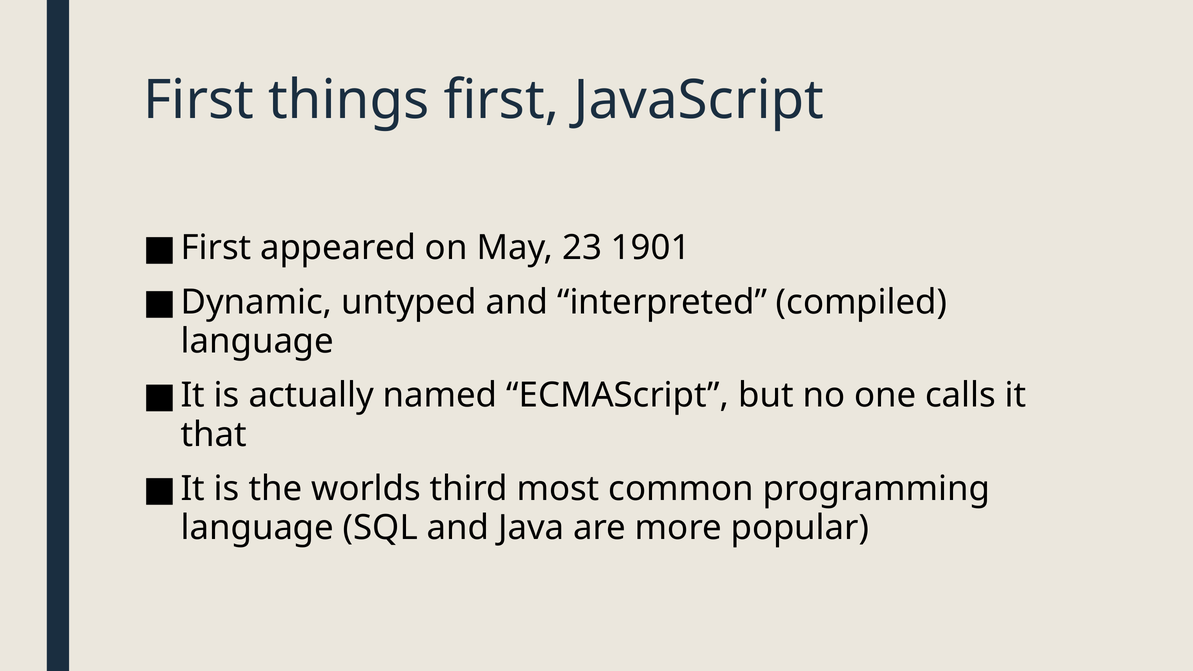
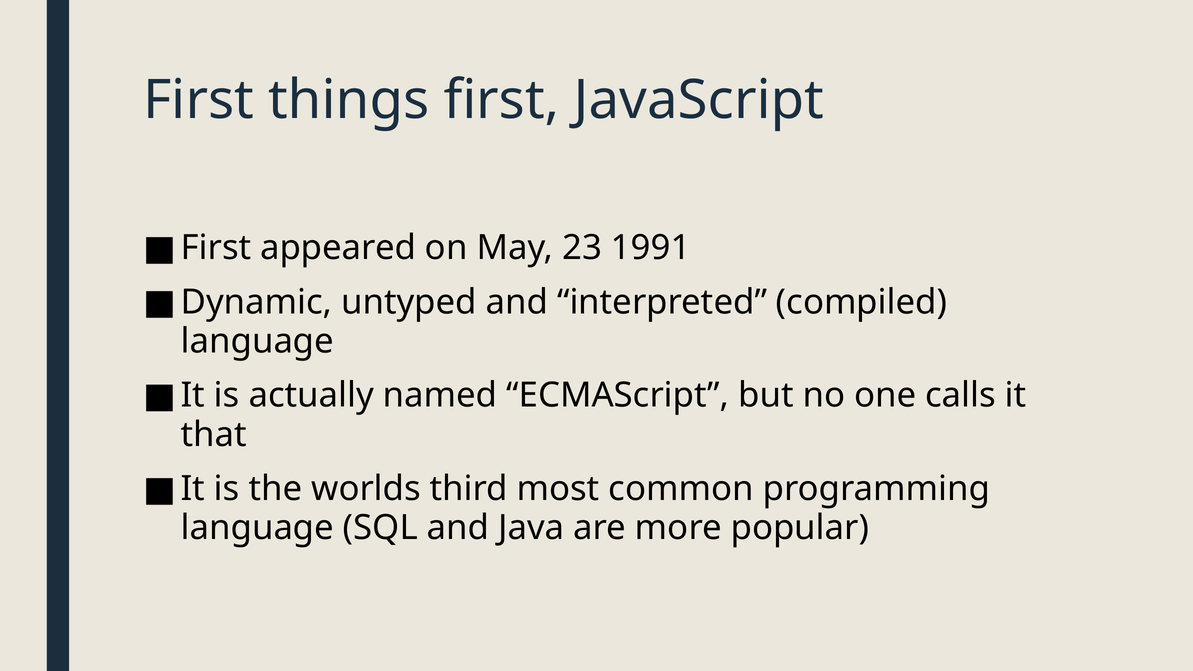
1901: 1901 -> 1991 (651, 248)
